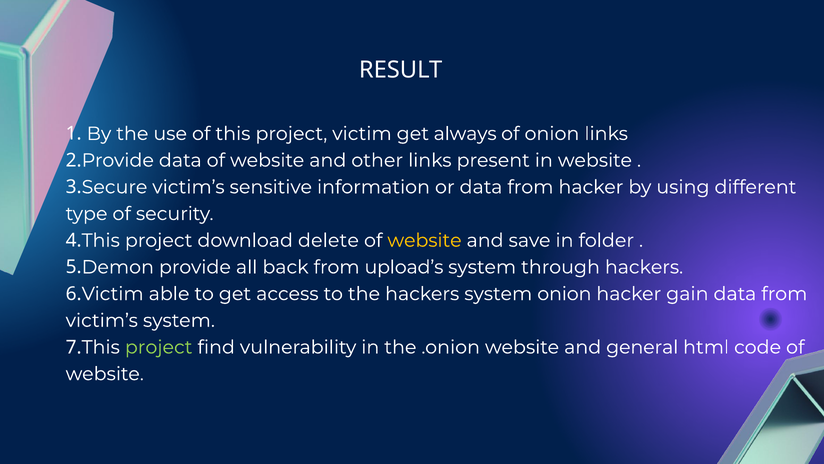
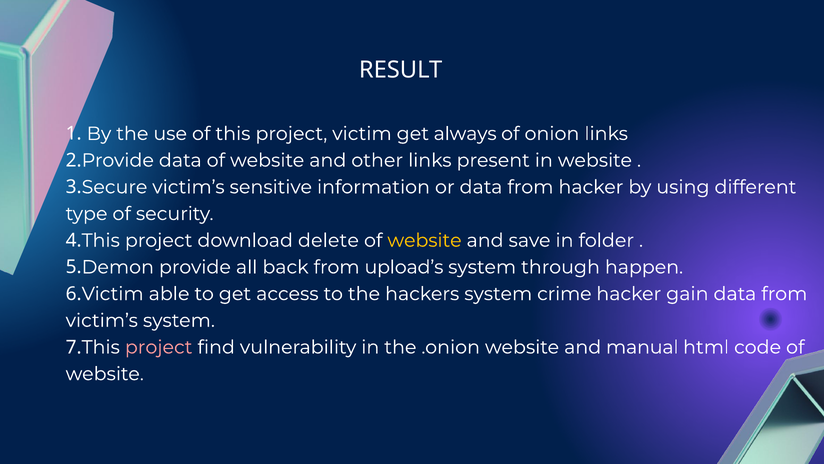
through hackers: hackers -> happen (644, 267)
system onion: onion -> crime (564, 294)
project colour: light green -> pink (159, 347)
general: general -> manual (642, 347)
